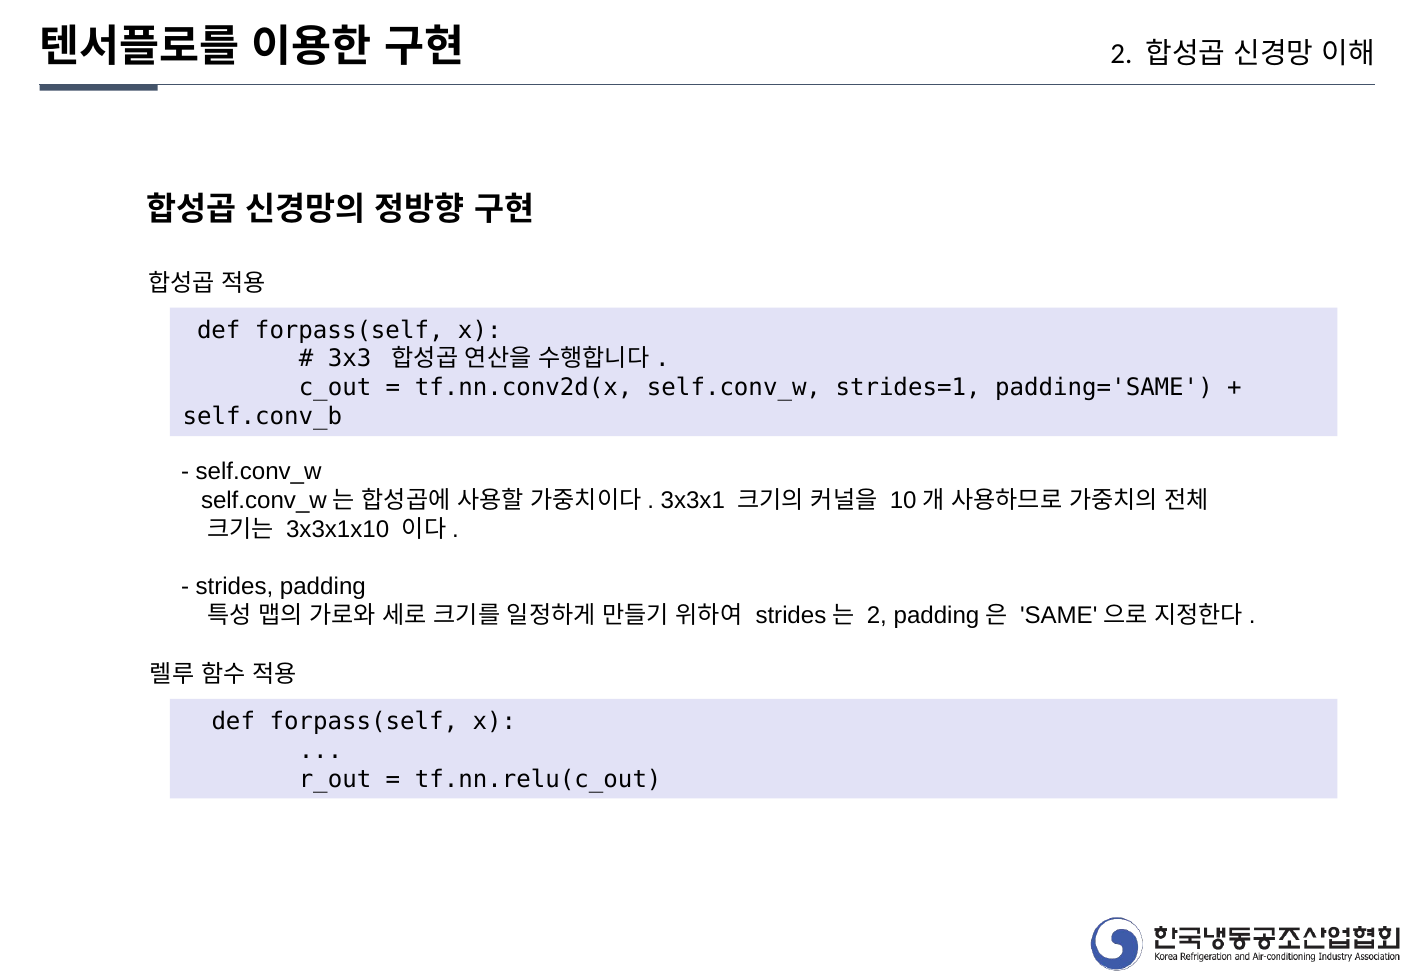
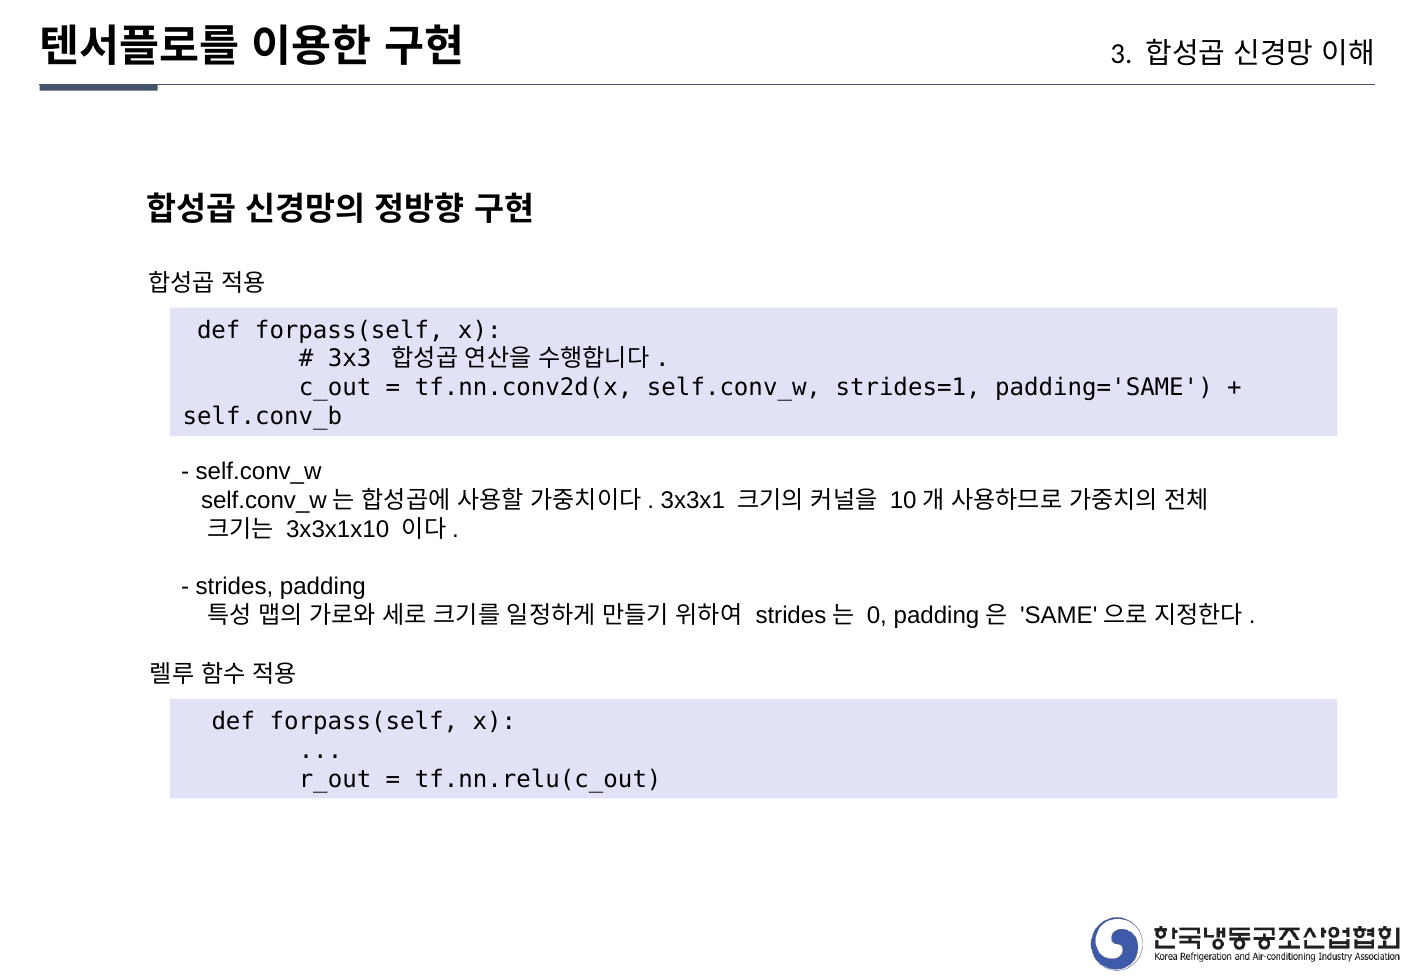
2: 2 -> 3 (1121, 54)
2: 2 -> 0 (877, 616)
